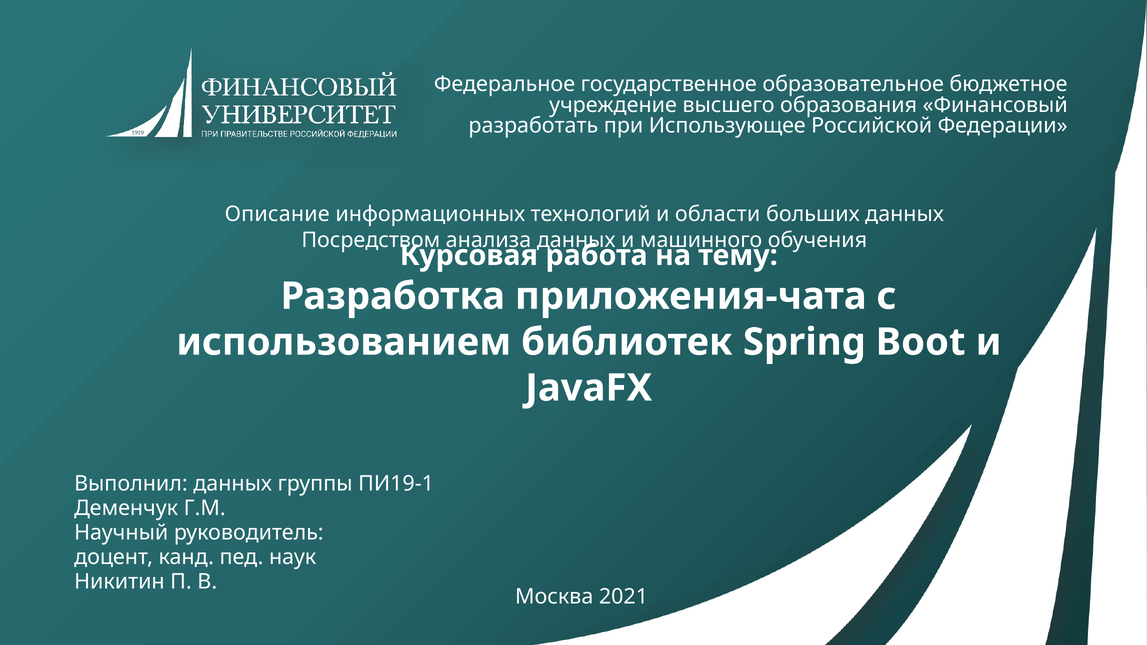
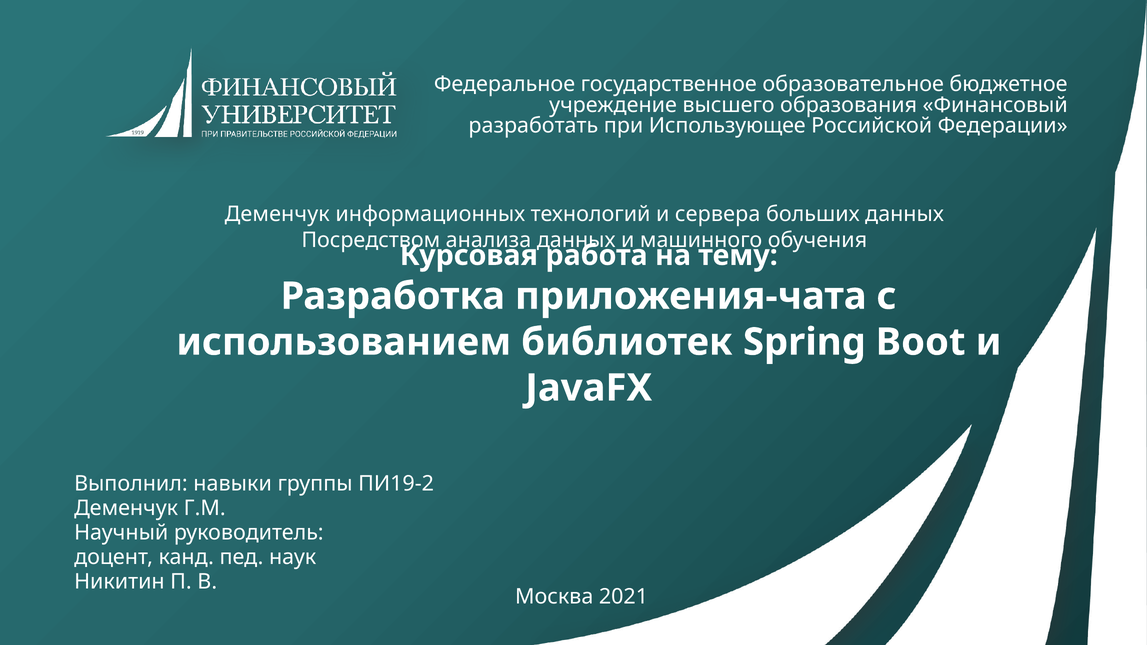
Описание: Описание -> Деменчук (277, 214)
области: области -> сервера (718, 214)
Выполнил данных: данных -> навыки (233, 484)
ПИ19-1: ПИ19-1 -> ПИ19-2 (396, 484)
